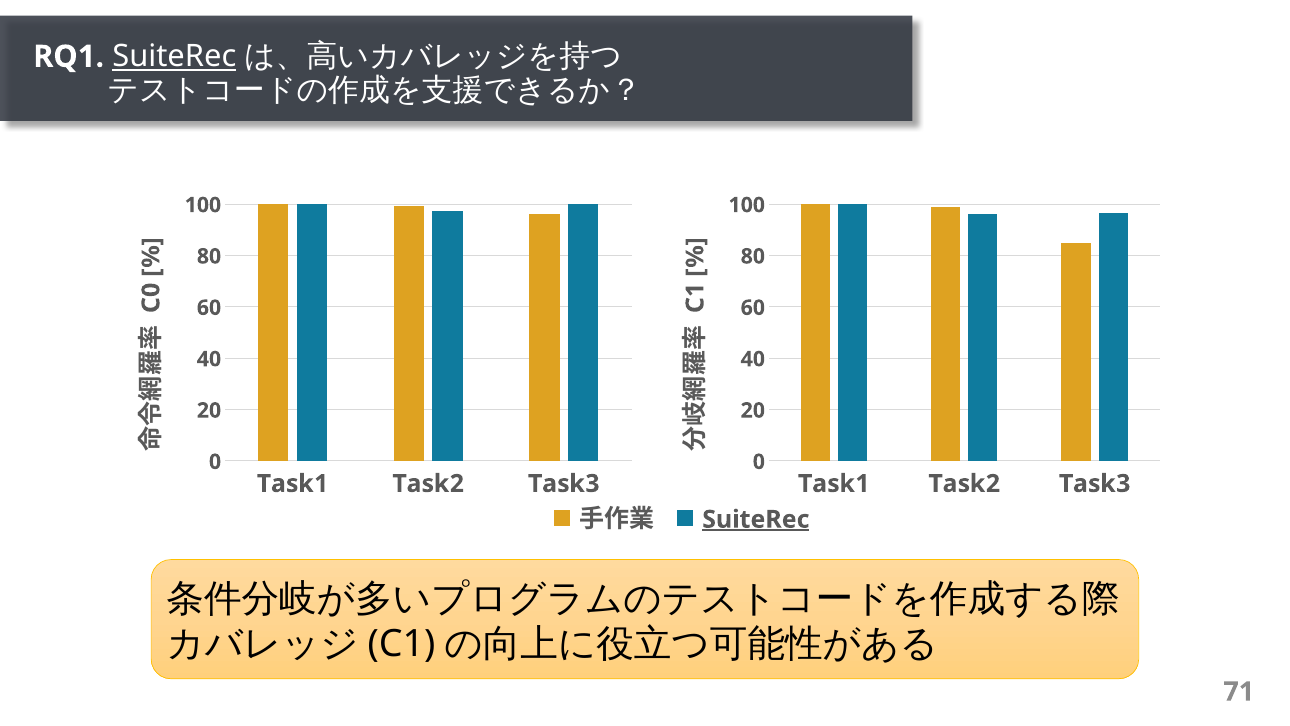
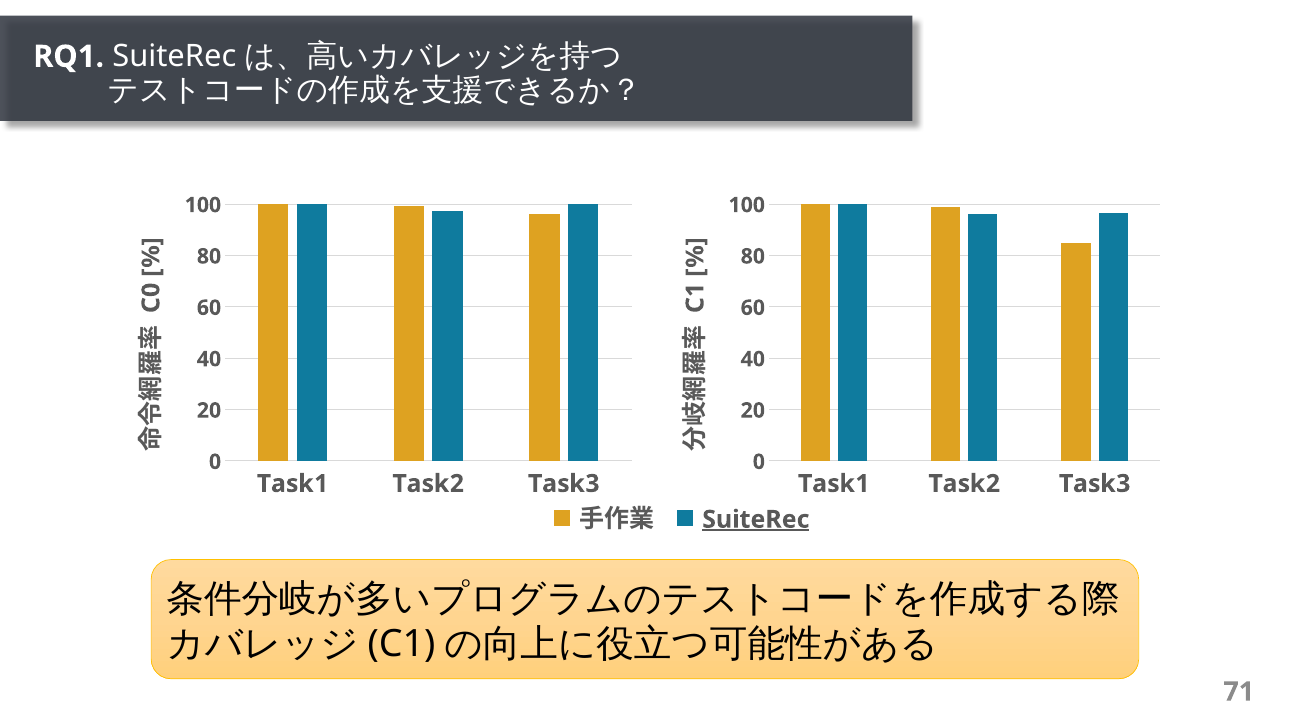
SuiteRec underline: present -> none (174, 57)
